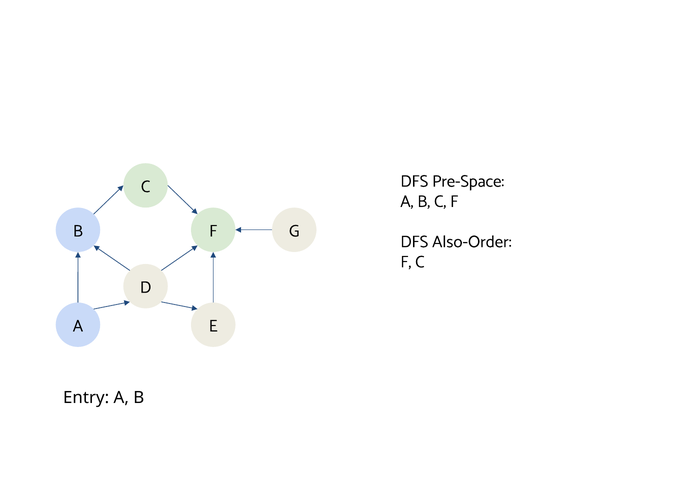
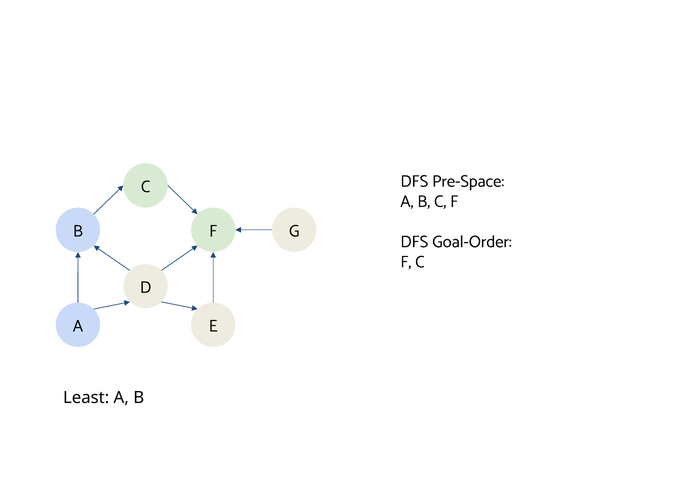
Also-Order: Also-Order -> Goal-Order (472, 242)
Entry: Entry -> Least (86, 399)
